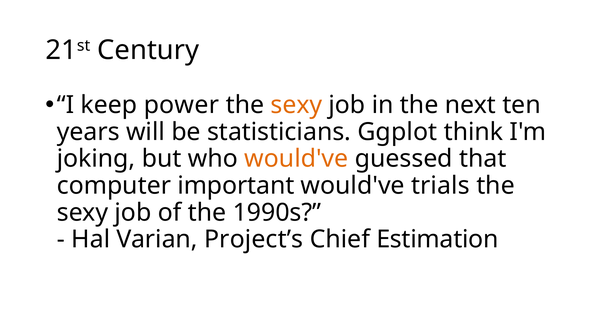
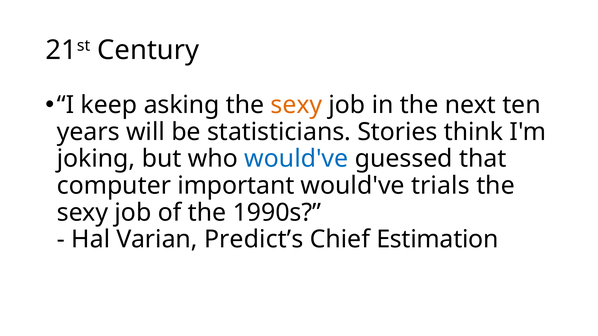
power: power -> asking (182, 105)
Ggplot: Ggplot -> Stories (397, 132)
would've colour: orange -> blue (296, 159)
Project’s: Project’s -> Predict’s (254, 240)
